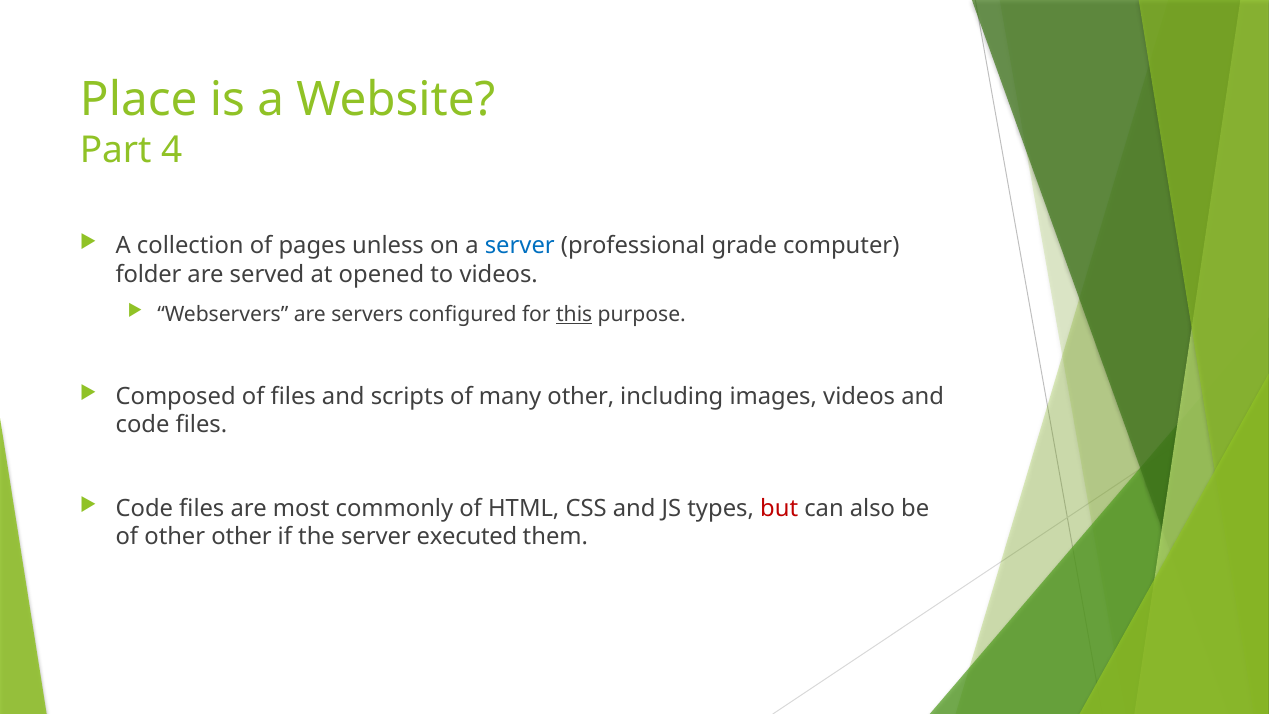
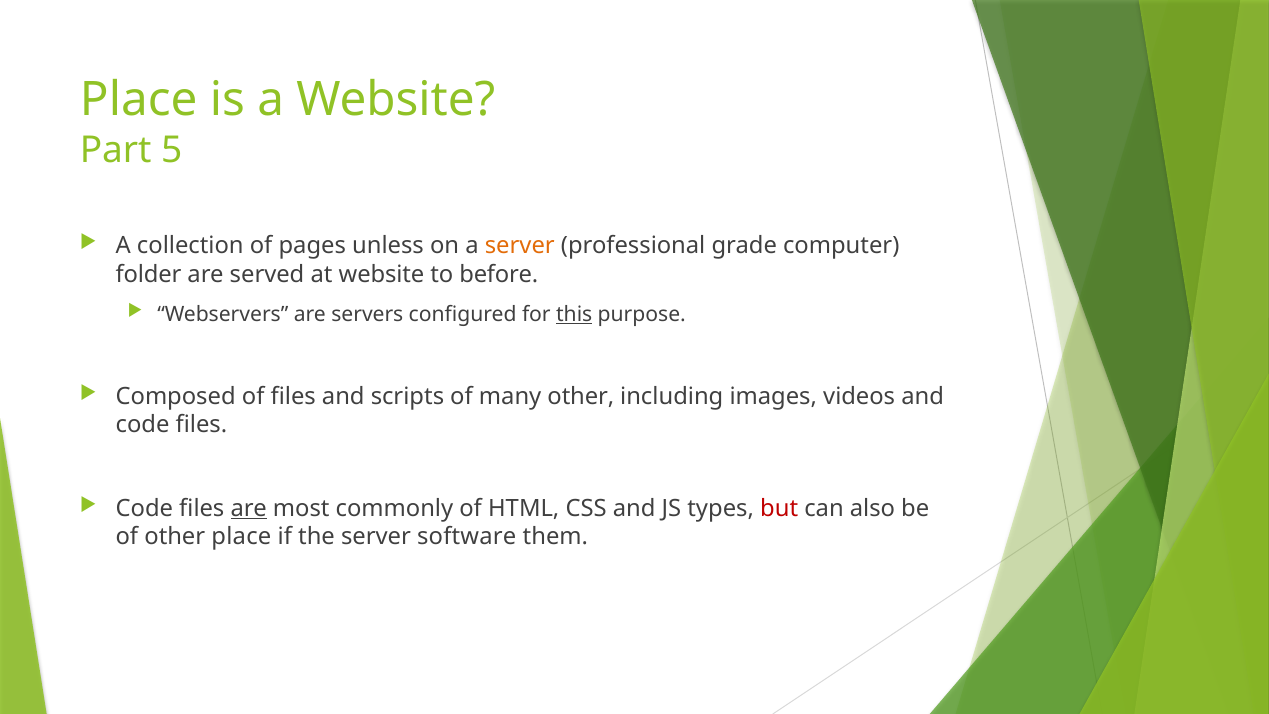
4: 4 -> 5 (172, 150)
server colour: blue -> orange (520, 246)
at opened: opened -> website (382, 274)
to videos: videos -> before (499, 274)
are underline: none -> present (249, 508)
other other: other -> place (241, 537)
executed: executed -> software (467, 537)
